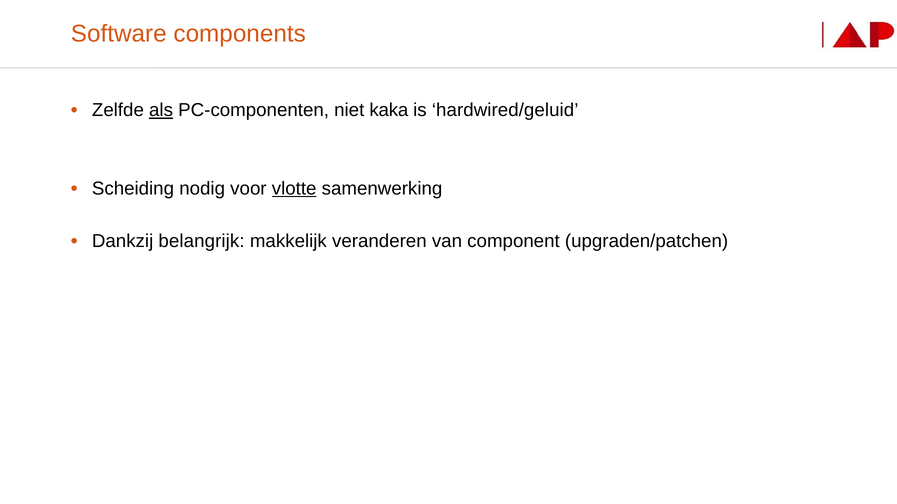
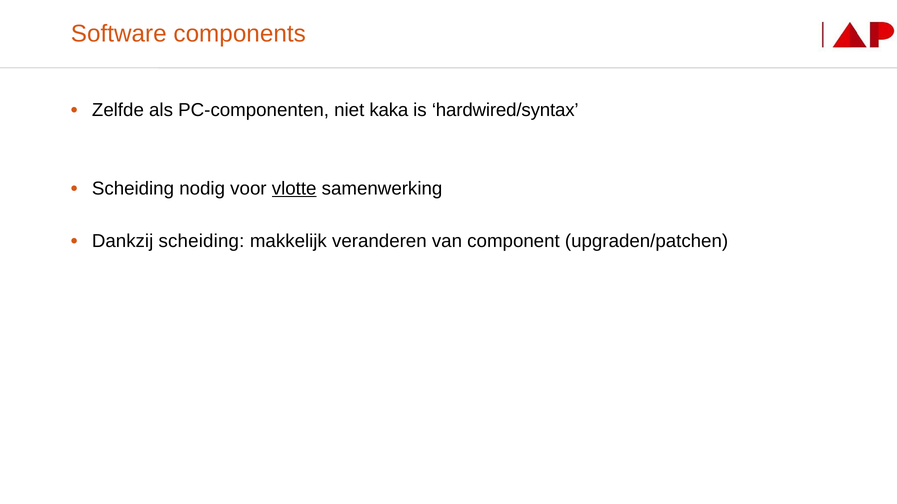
als underline: present -> none (161, 110)
hardwired/geluid: hardwired/geluid -> hardwired/syntax (505, 110)
Dankzij belangrijk: belangrijk -> scheiding (201, 241)
